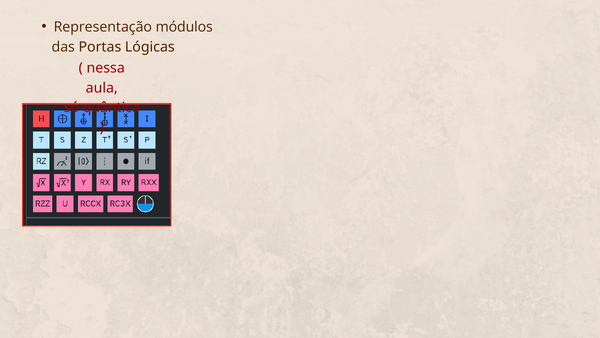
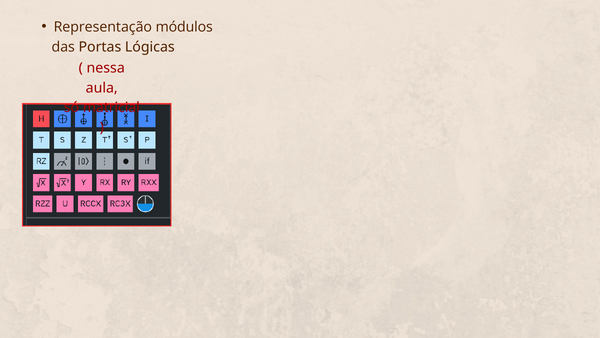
quântica: quântica -> matricial (111, 108)
